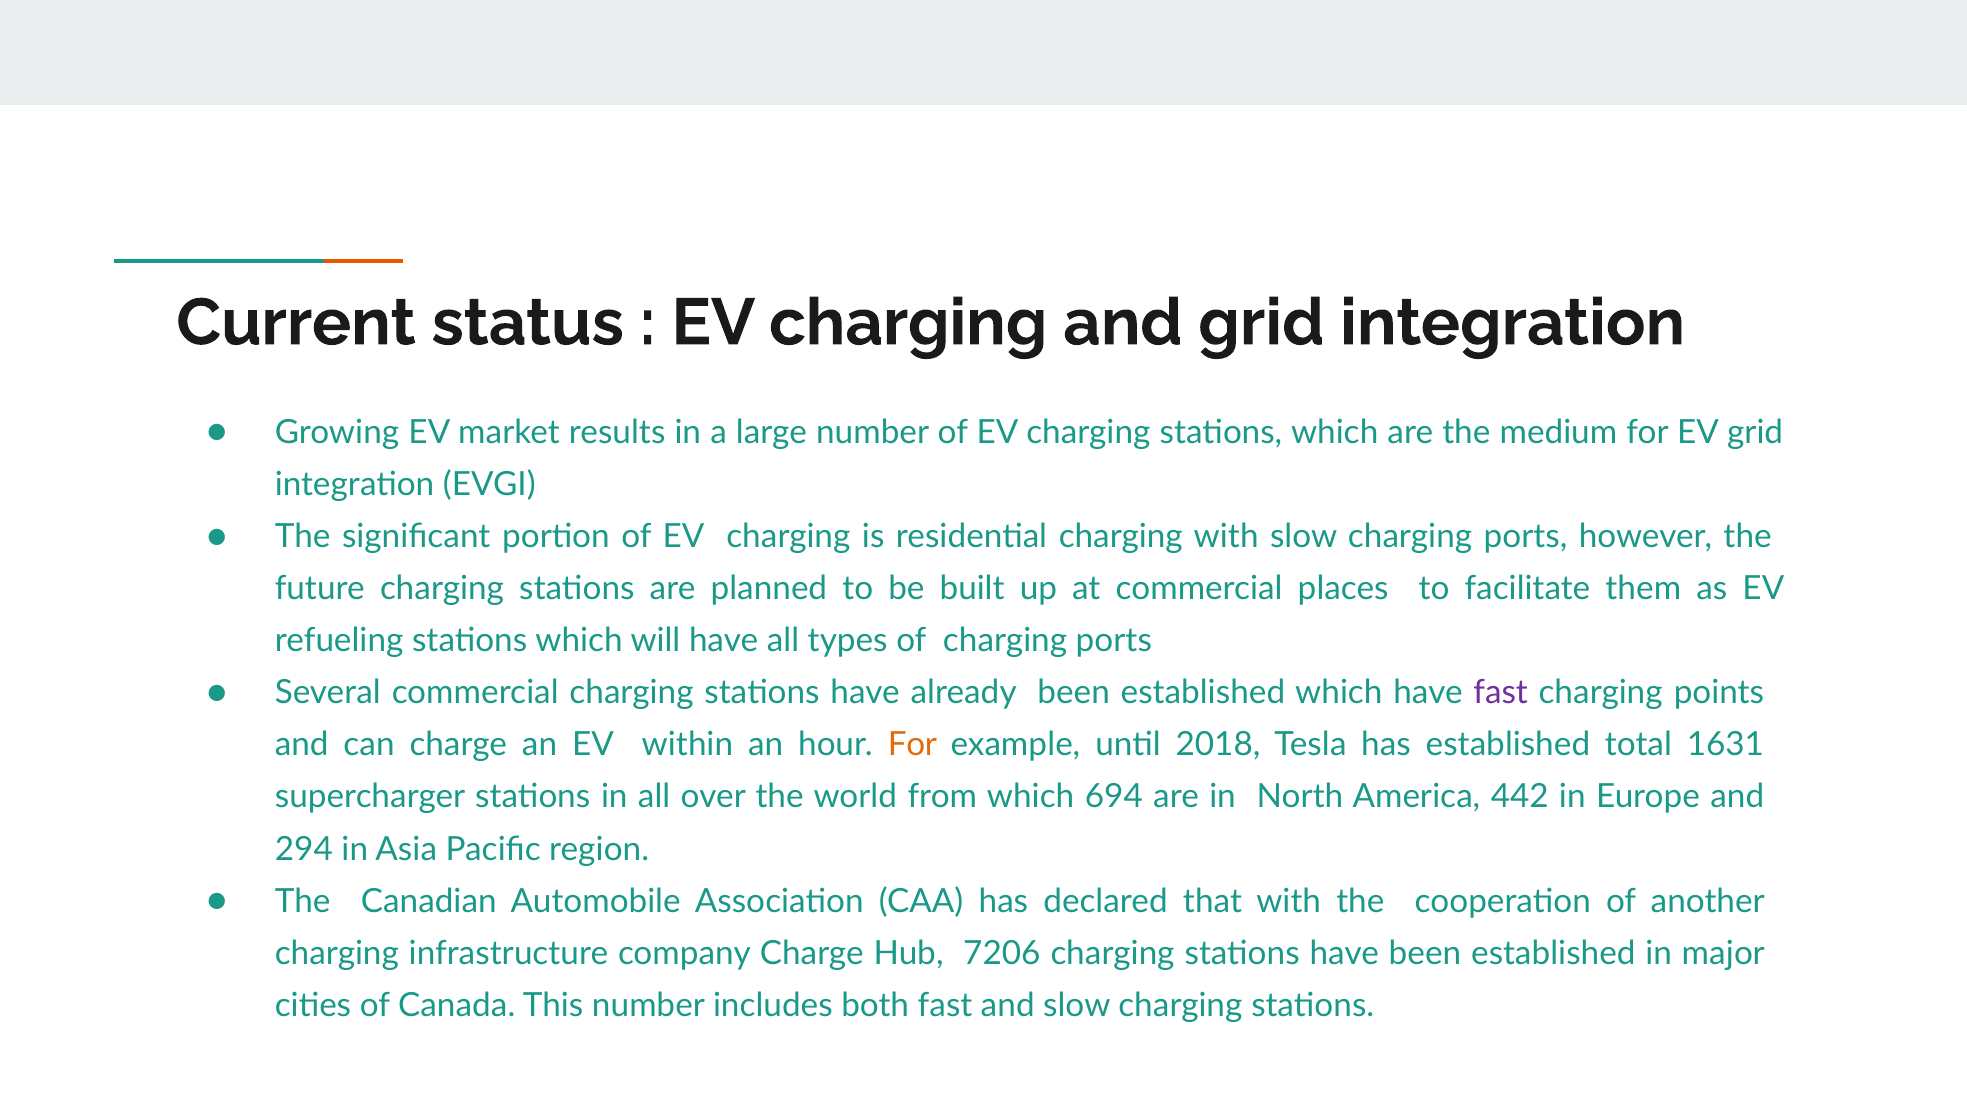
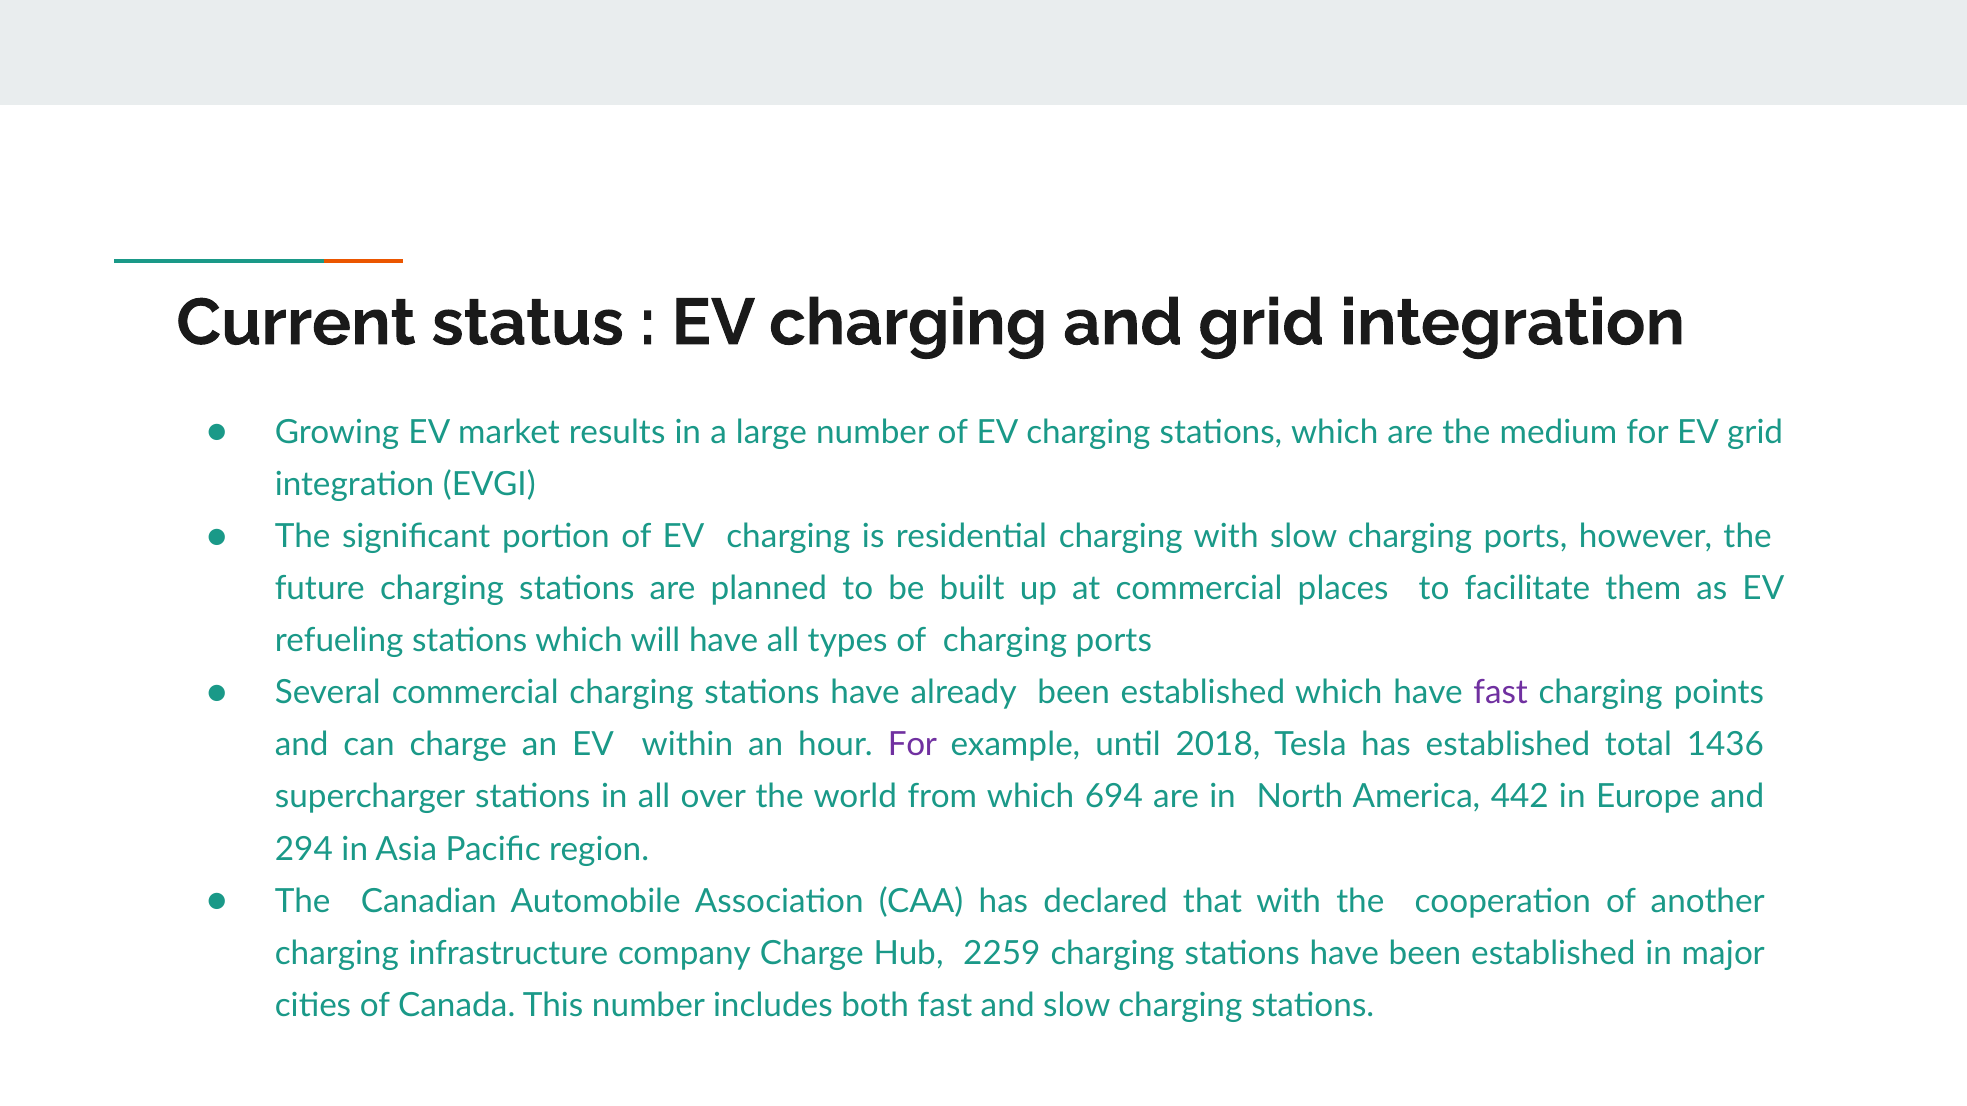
For colour: orange -> purple (912, 745)
1631: 1631 -> 1436 (1725, 745)
7206: 7206 -> 2259 (1002, 954)
